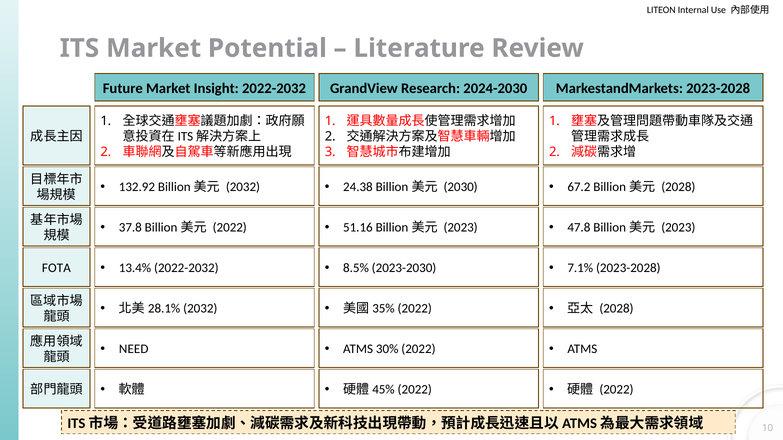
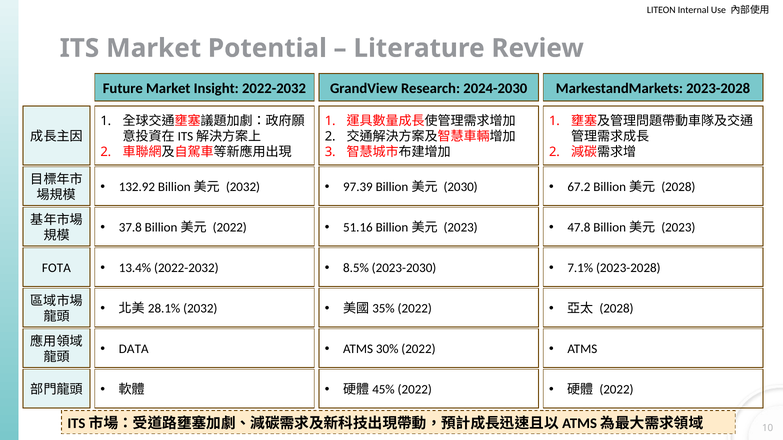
24.38: 24.38 -> 97.39 (358, 187)
NEED: NEED -> DATA (134, 349)
